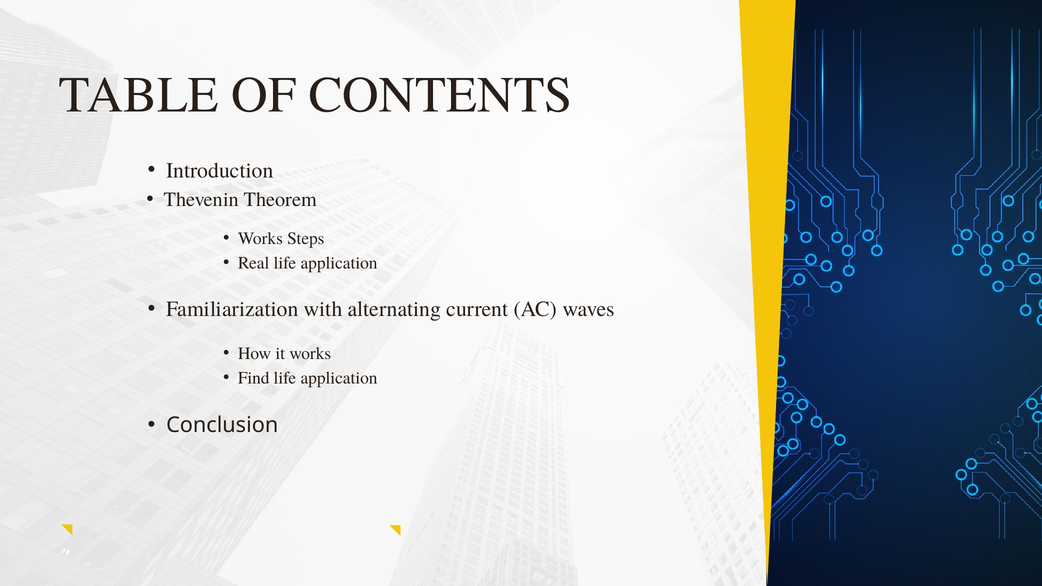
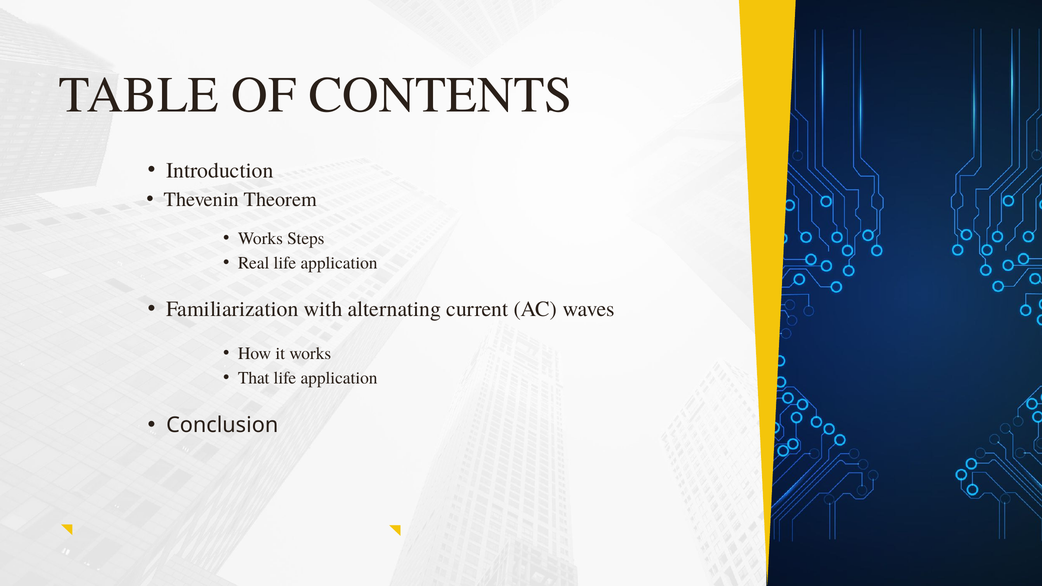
Find: Find -> That (254, 378)
